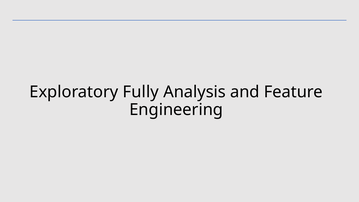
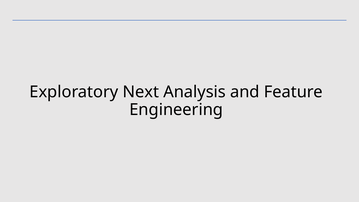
Fully: Fully -> Next (141, 92)
